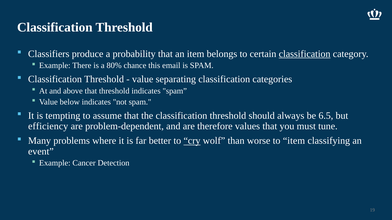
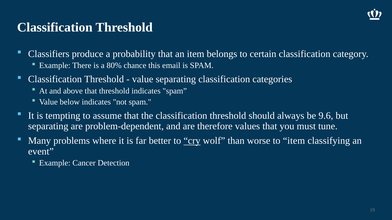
classification underline: present -> none (305, 54)
6.5: 6.5 -> 9.6 (326, 116)
efficiency: efficiency -> separating (48, 126)
